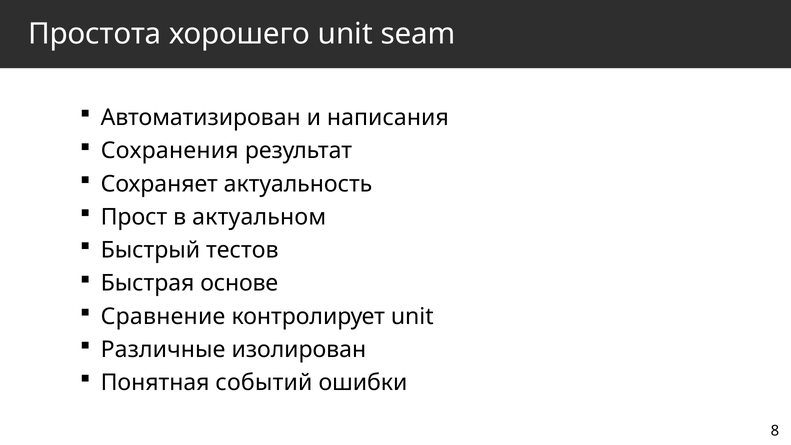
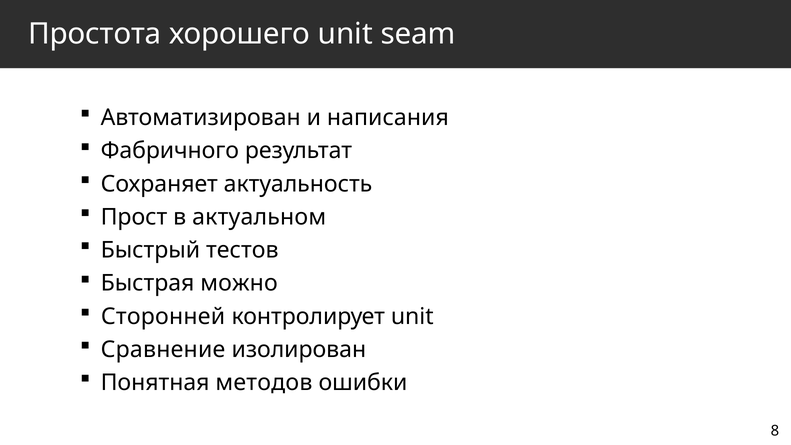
Сохранения: Сохранения -> Фабричного (170, 151)
основе: основе -> можно (239, 283)
Сравнение: Сравнение -> Сторонней (163, 316)
Различные: Различные -> Сравнение (163, 350)
событий: событий -> методов (264, 383)
